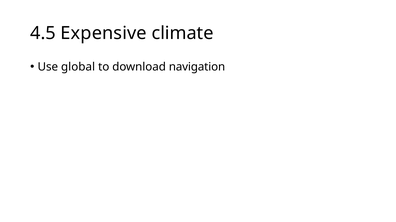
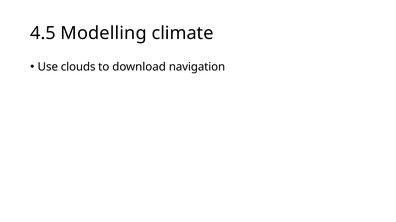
Expensive: Expensive -> Modelling (104, 33)
global: global -> clouds (78, 67)
